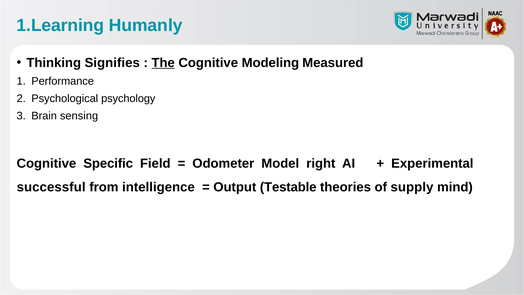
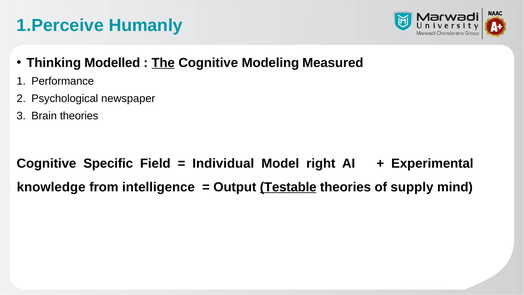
1.Learning: 1.Learning -> 1.Perceive (60, 25)
Signifies: Signifies -> Modelled (112, 63)
psychology: psychology -> newspaper (128, 98)
Brain sensing: sensing -> theories (79, 116)
Odometer: Odometer -> Individual (223, 163)
successful: successful -> knowledge (51, 187)
Testable underline: none -> present (288, 187)
